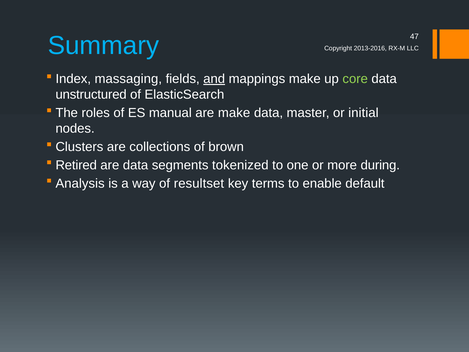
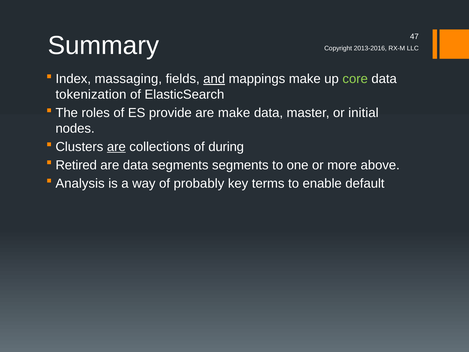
Summary colour: light blue -> white (103, 46)
unstructured: unstructured -> tokenization (91, 95)
manual: manual -> provide (170, 113)
are underline: none -> present (116, 147)
brown: brown -> during (226, 147)
segments tokenized: tokenized -> segments (240, 165)
during: during -> above (380, 165)
resultset: resultset -> probably (199, 183)
